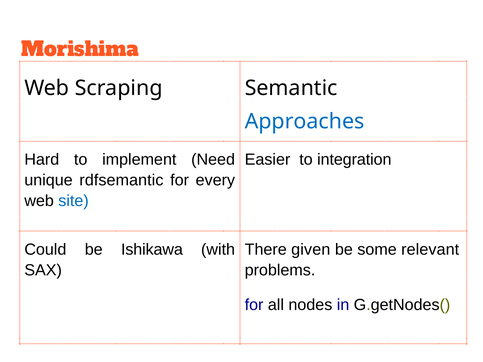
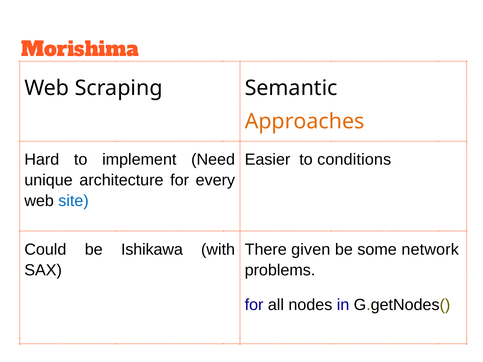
Approaches colour: blue -> orange (305, 122)
integration: integration -> conditions (354, 160)
rdfsemantic: rdfsemantic -> architecture (121, 180)
relevant: relevant -> network (430, 250)
